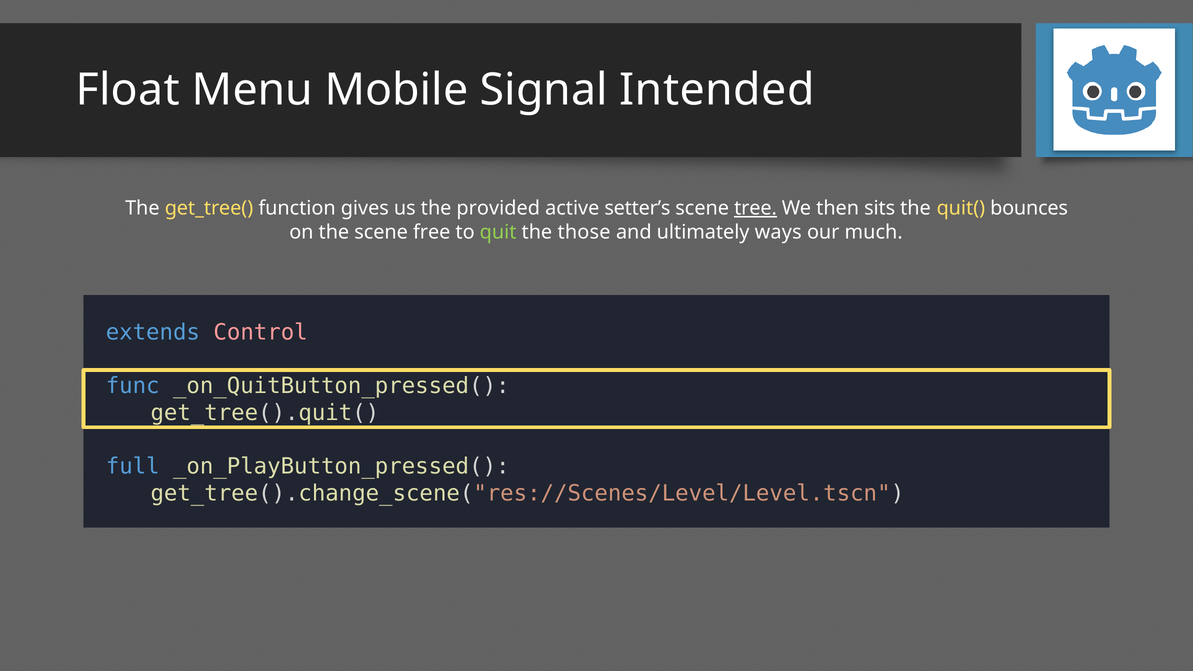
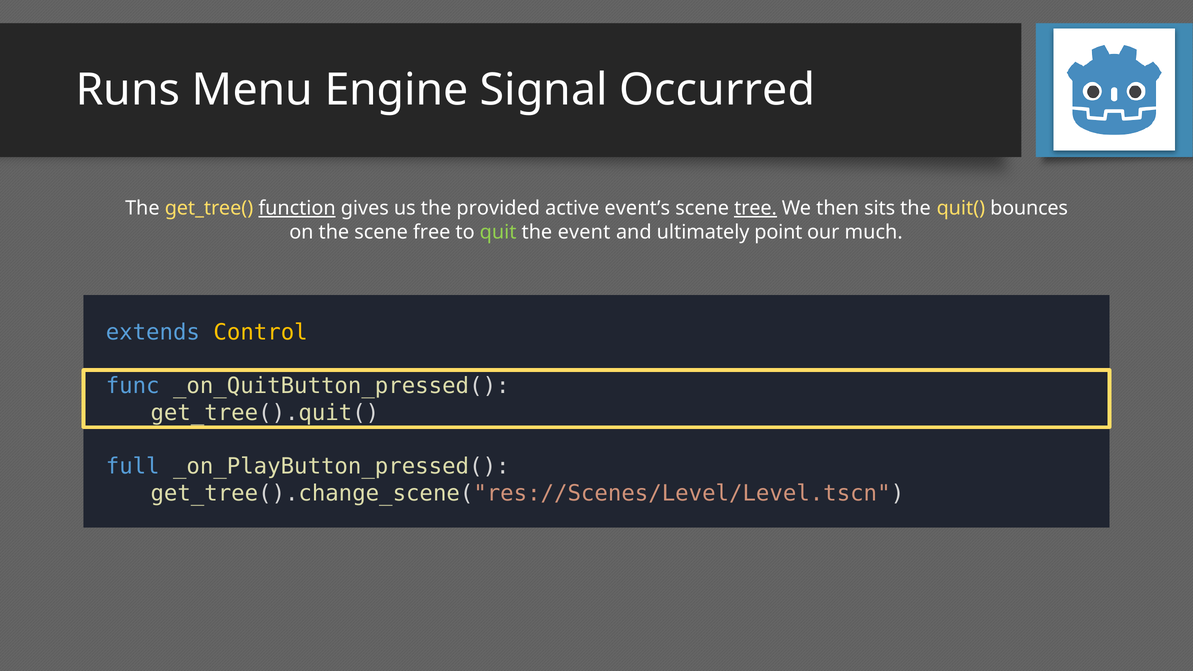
Float: Float -> Runs (128, 90)
Mobile: Mobile -> Engine (397, 90)
Intended: Intended -> Occurred (717, 90)
function underline: none -> present (297, 208)
setter’s: setter’s -> event’s (637, 208)
those: those -> event (584, 232)
ways: ways -> point (778, 232)
Control colour: pink -> yellow (261, 332)
